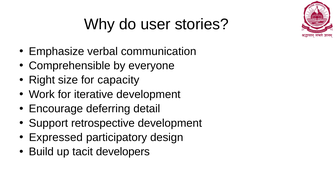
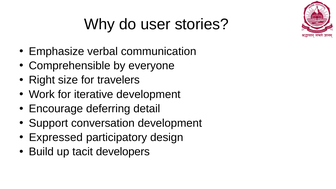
capacity: capacity -> travelers (118, 80)
retrospective: retrospective -> conversation (103, 123)
